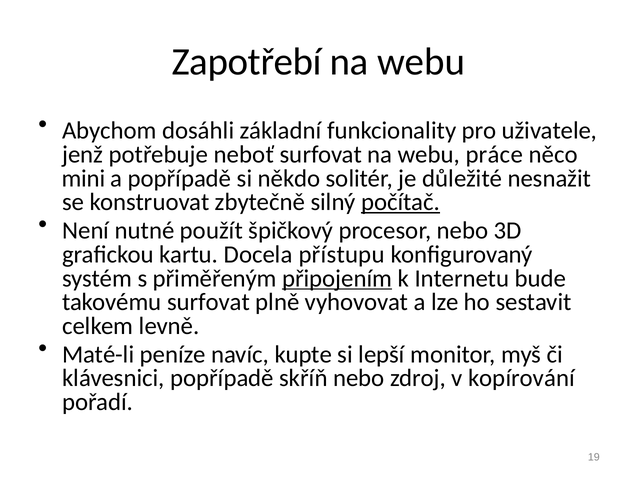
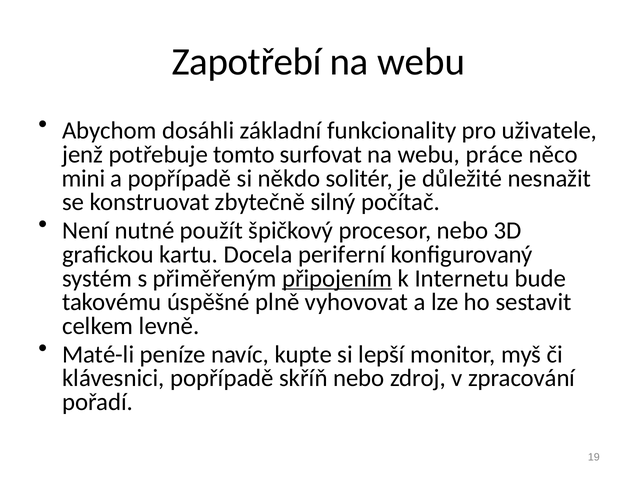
neboť: neboť -> tomto (244, 154)
počítač underline: present -> none (400, 202)
přístupu: přístupu -> periferní (342, 254)
takovému surfovat: surfovat -> úspěšné (208, 302)
kopírování: kopírování -> zpracování (522, 378)
